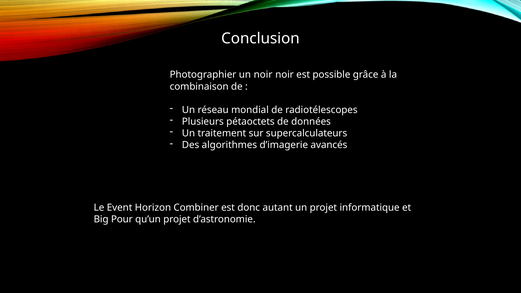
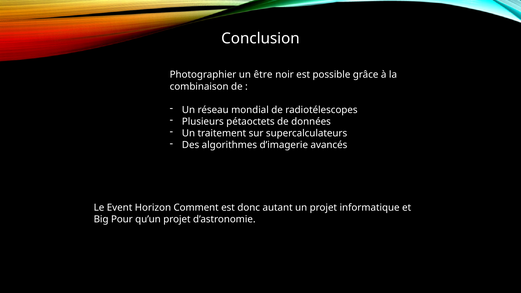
un noir: noir -> être (263, 75)
Combiner: Combiner -> Comment (196, 208)
